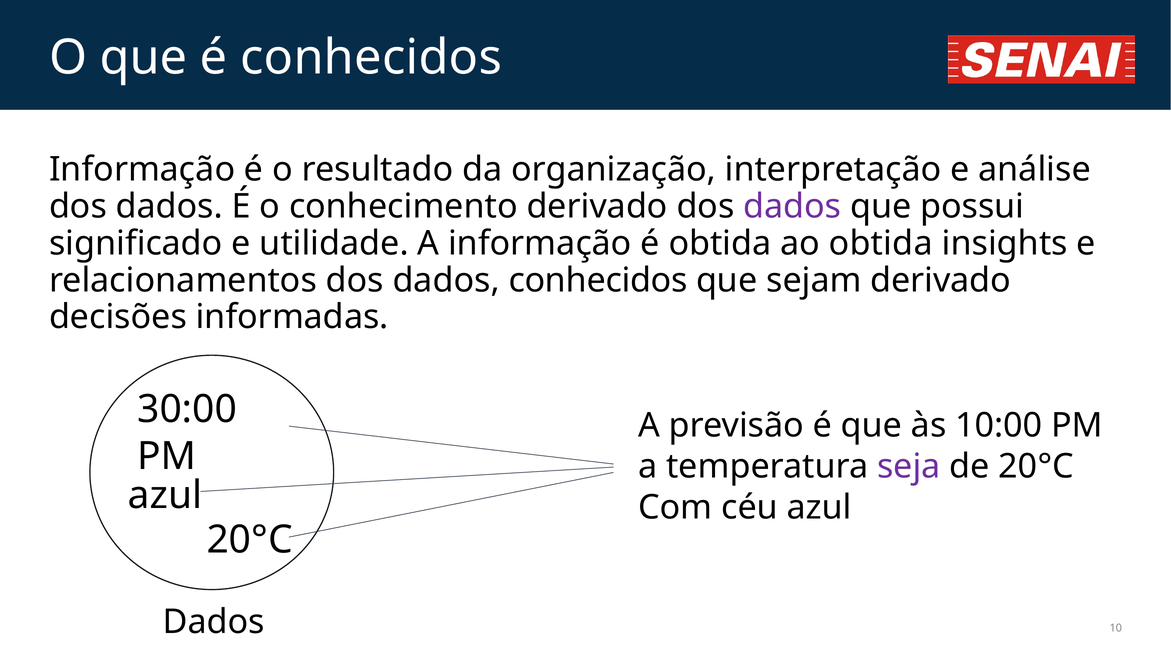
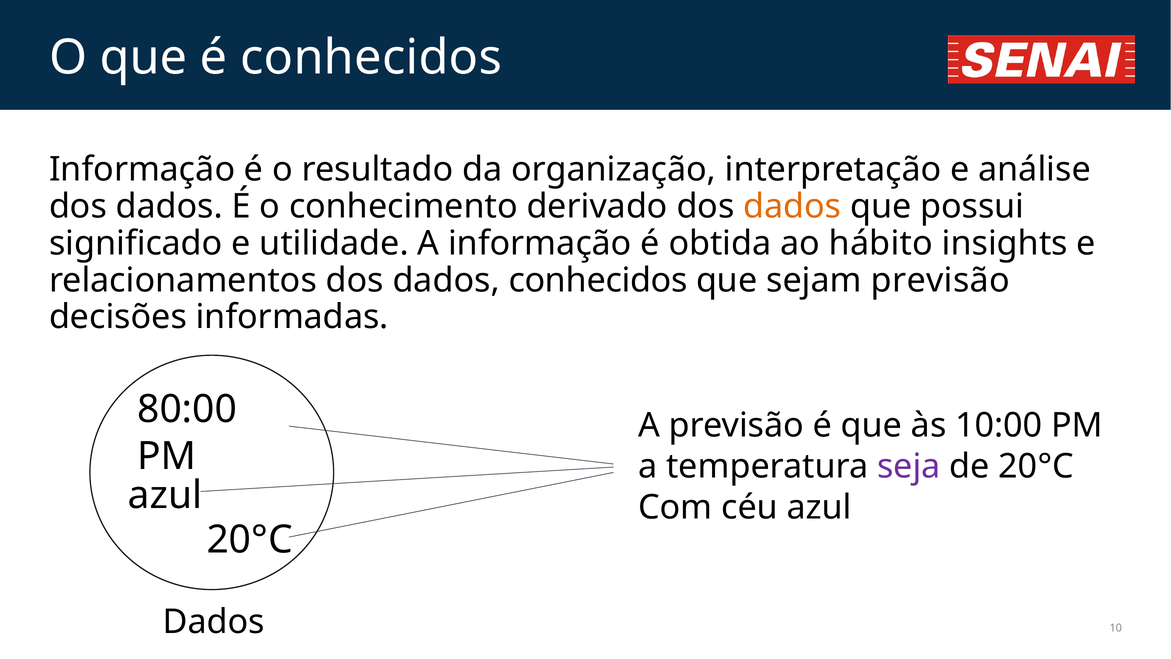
dados colour: purple -> orange (792, 206)
ao obtida: obtida -> hábito (881, 243)
sejam derivado: derivado -> previsão (940, 280)
30:00: 30:00 -> 80:00 (187, 409)
